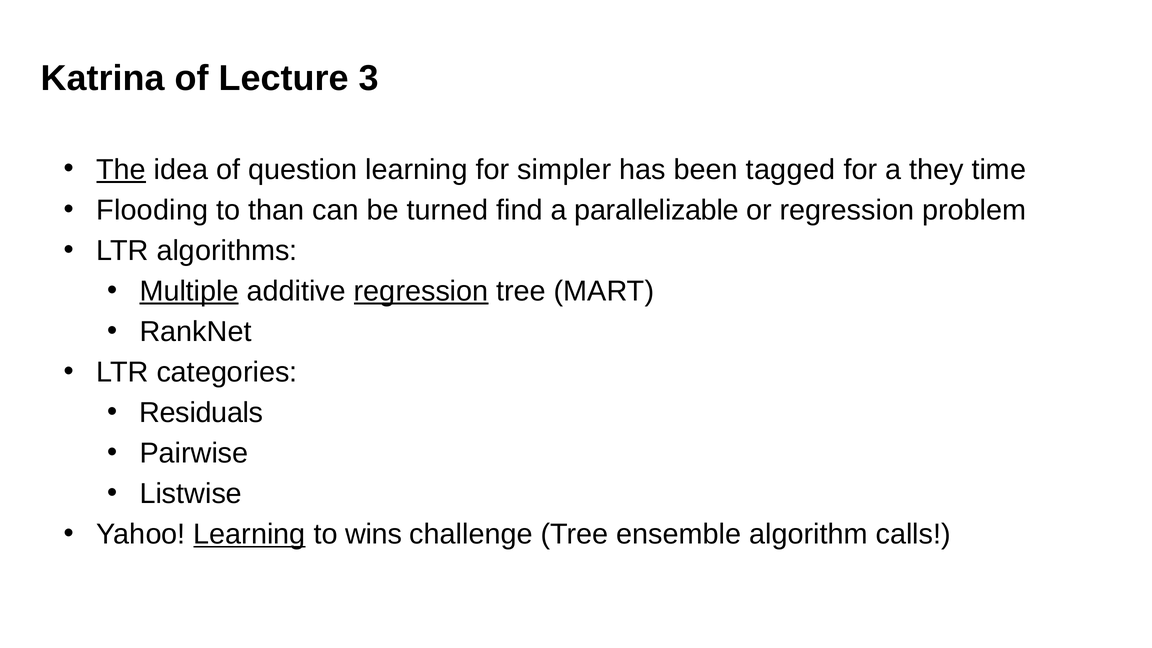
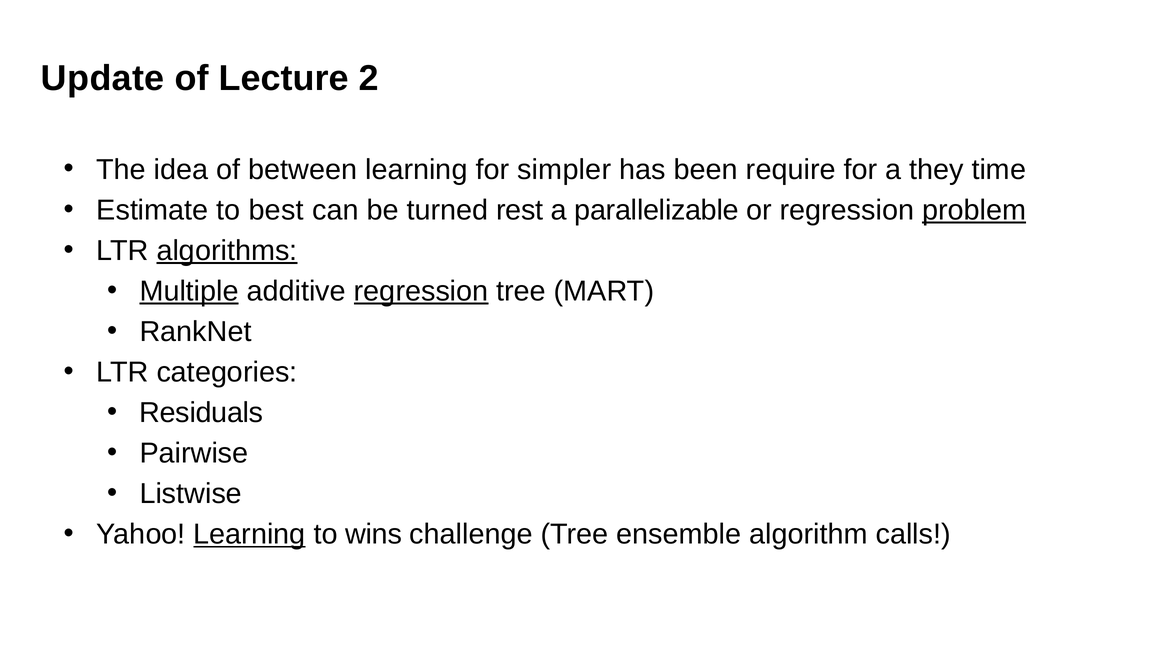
Katrina: Katrina -> Update (103, 78)
3: 3 -> 2 (369, 78)
The underline: present -> none (121, 170)
question: question -> between (303, 170)
tagged: tagged -> require (791, 170)
Flooding: Flooding -> Estimate (152, 210)
than: than -> best (276, 210)
find: find -> rest (520, 210)
problem underline: none -> present (974, 210)
algorithms underline: none -> present (227, 251)
